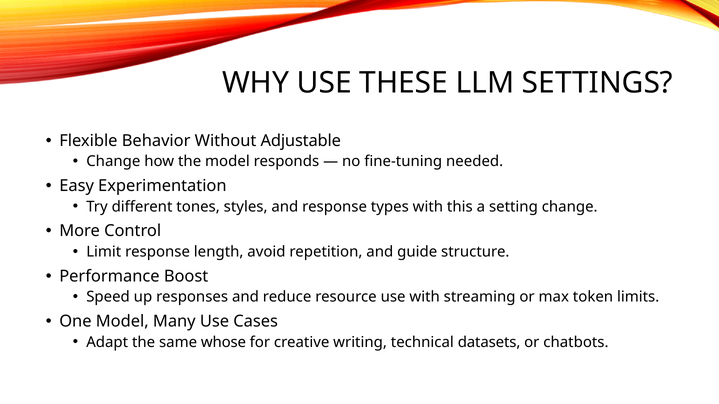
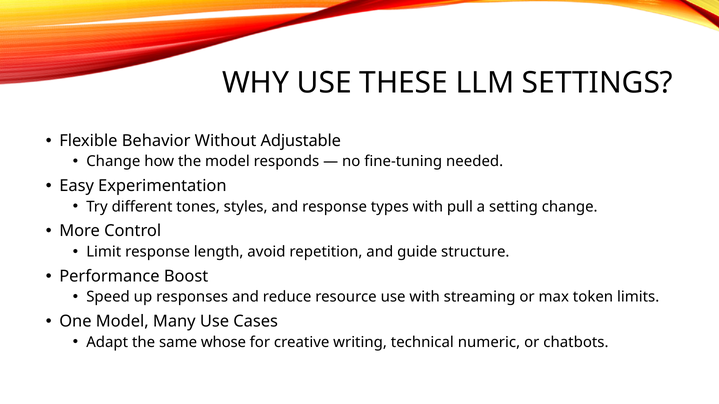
this: this -> pull (460, 207)
datasets: datasets -> numeric (489, 342)
